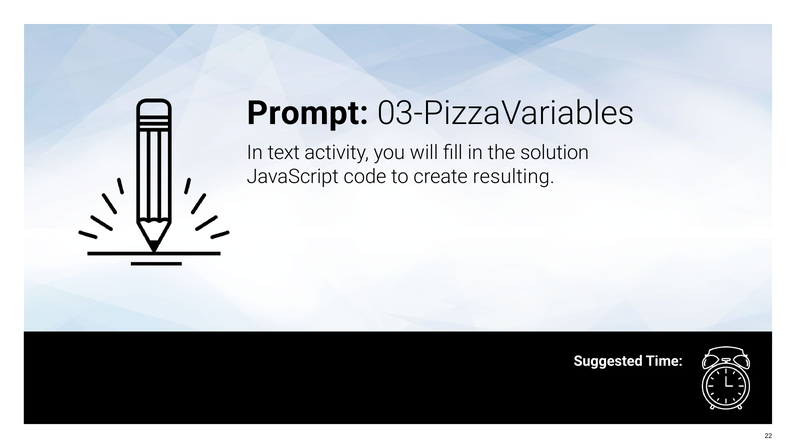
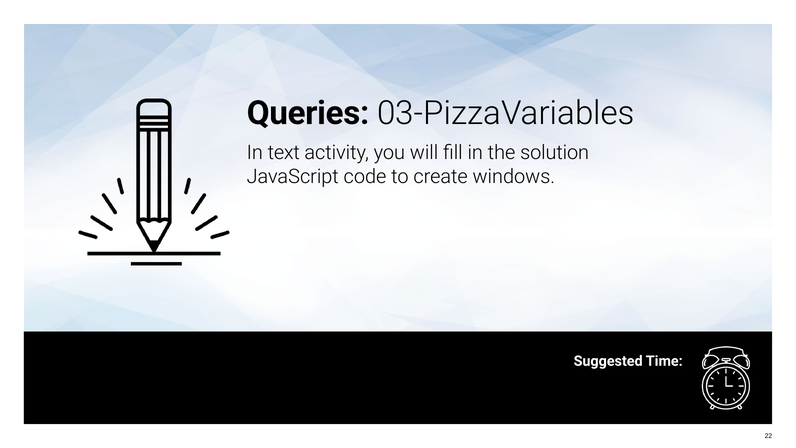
Prompt: Prompt -> Queries (308, 113)
resulting: resulting -> windows (514, 177)
